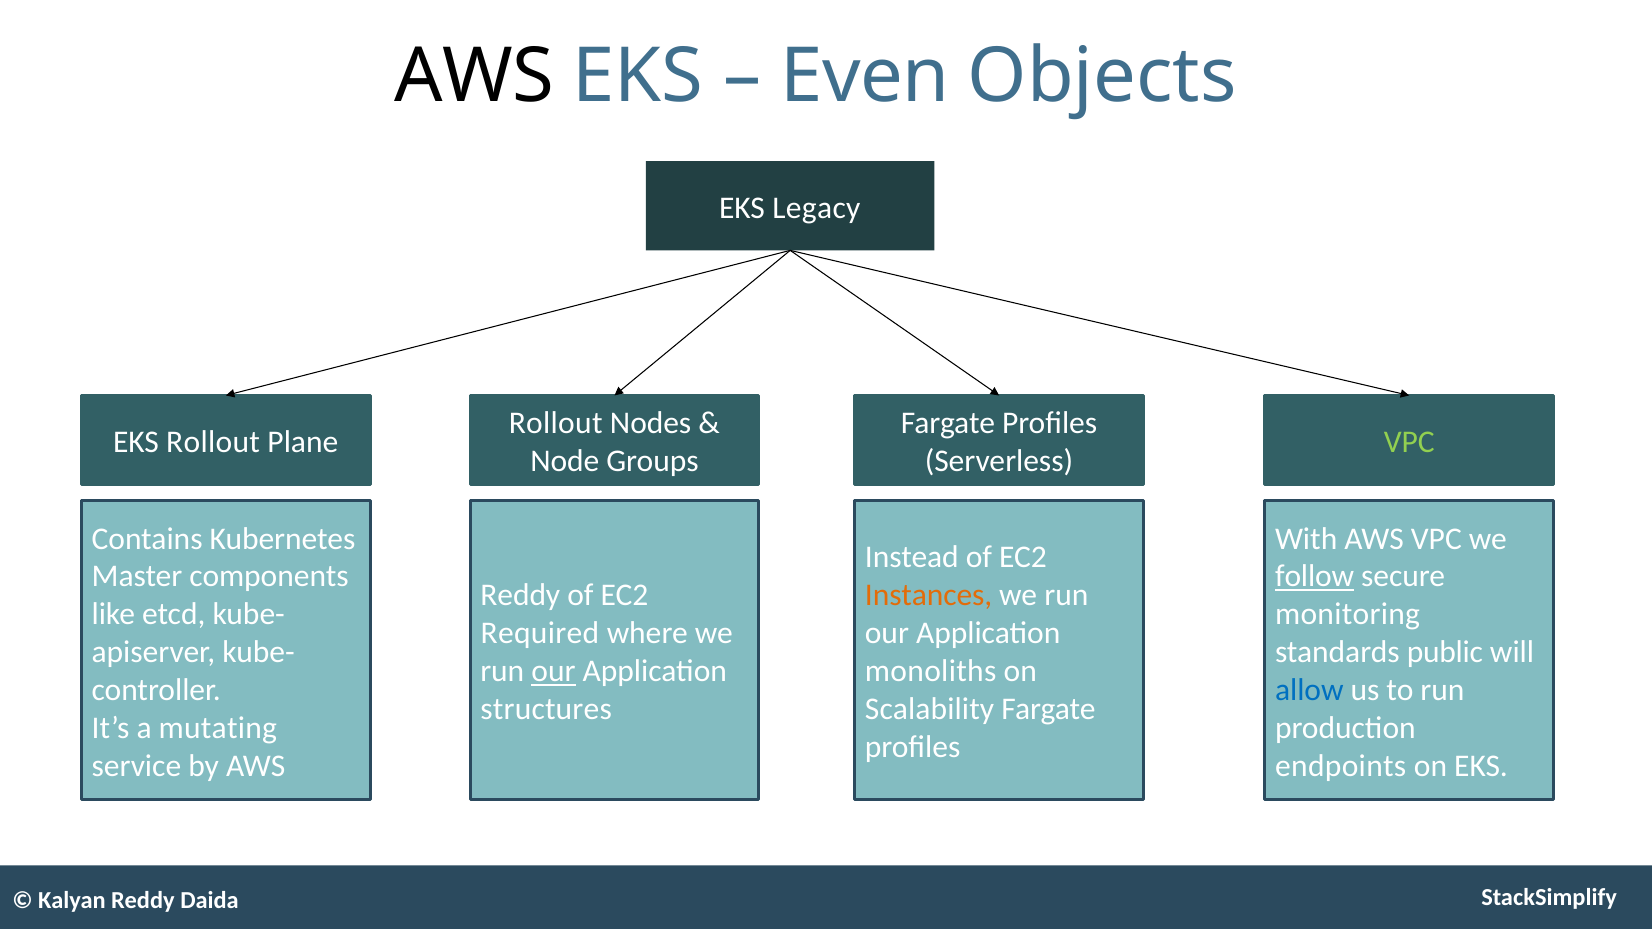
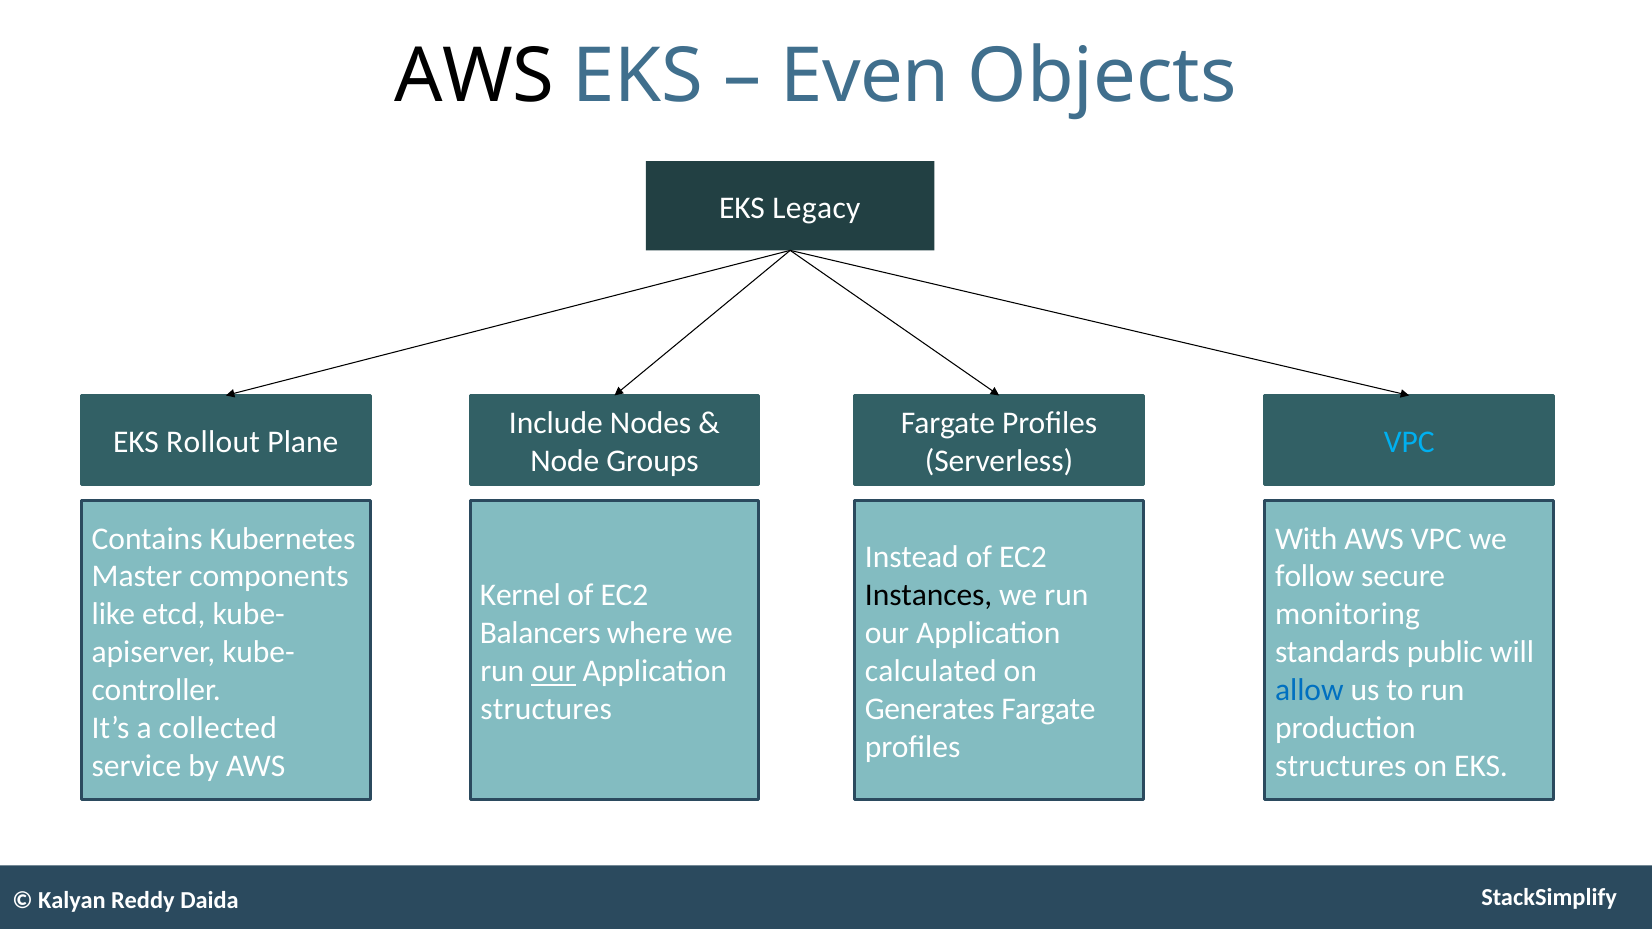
Rollout: Rollout -> Include (556, 424)
VPC colour: light green -> light blue (1409, 442)
follow underline: present -> none (1315, 577)
Reddy: Reddy -> Kernel (520, 596)
Instances colour: orange -> black (929, 596)
Required: Required -> Balancers (540, 633)
monoliths: monoliths -> calculated (931, 671)
Scalability: Scalability -> Generates (930, 709)
mutating: mutating -> collected (218, 728)
endpoints: endpoints -> structures (1341, 766)
